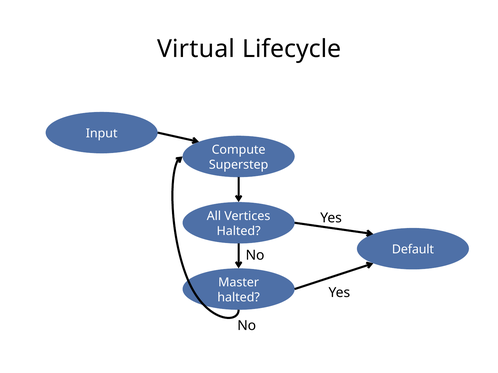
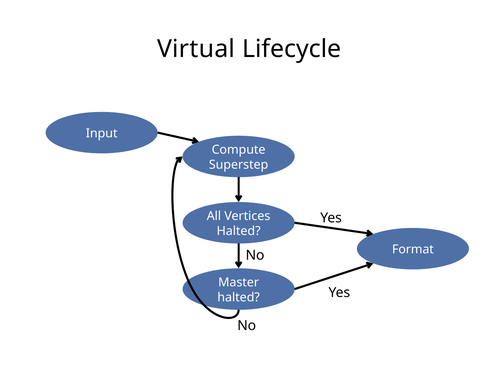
Default: Default -> Format (413, 250)
